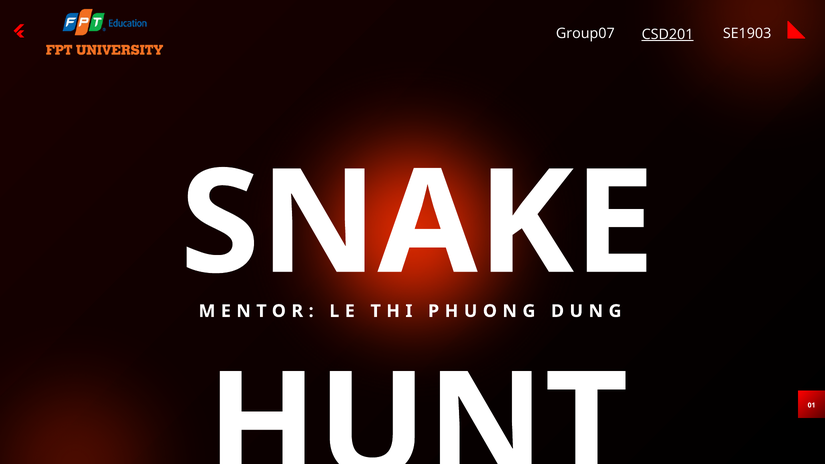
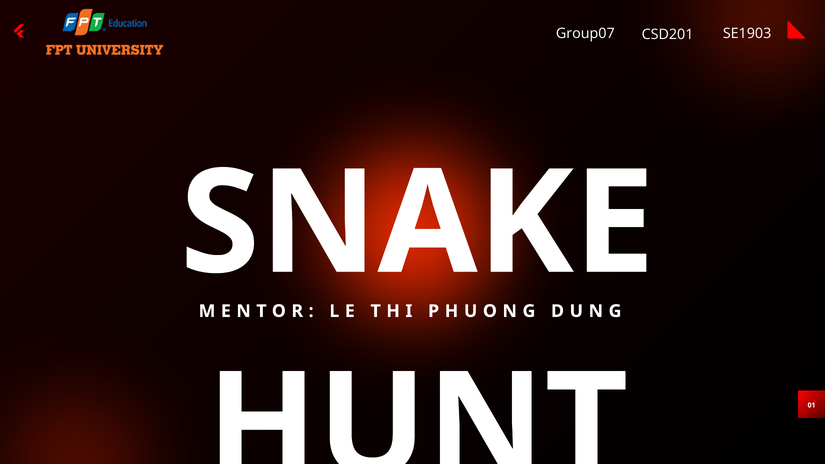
CSD201 underline: present -> none (668, 35)
